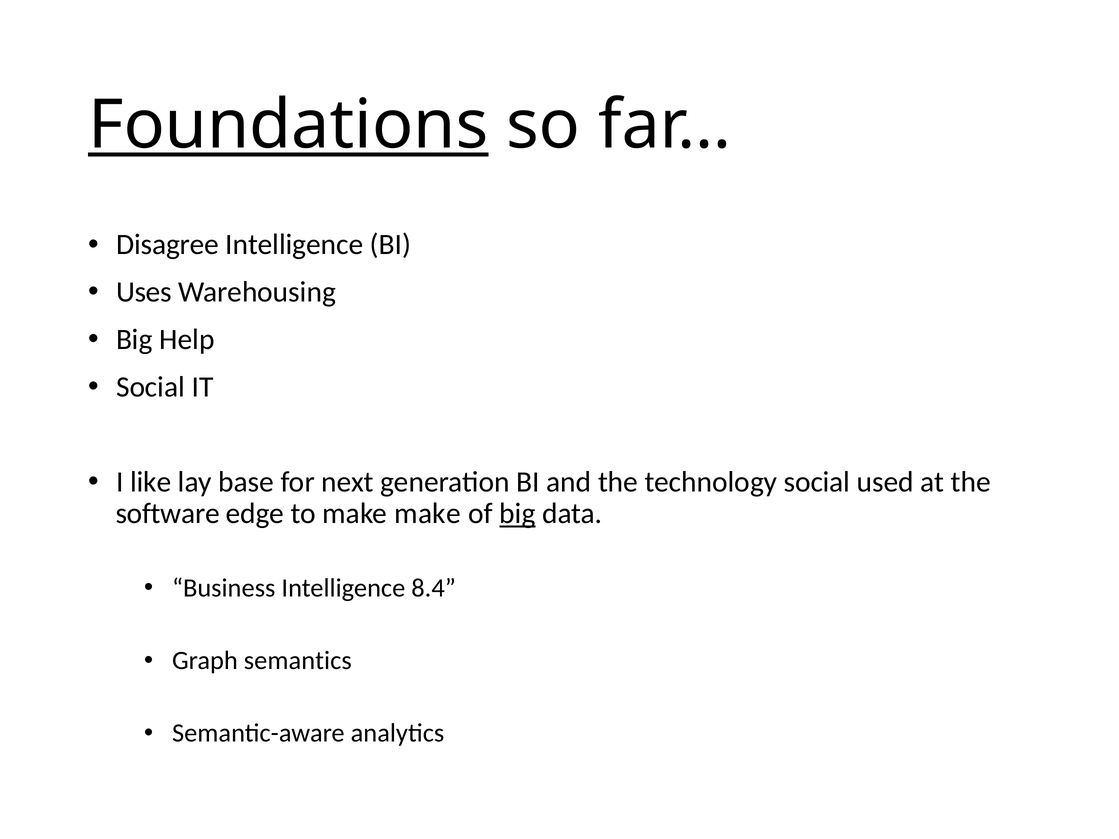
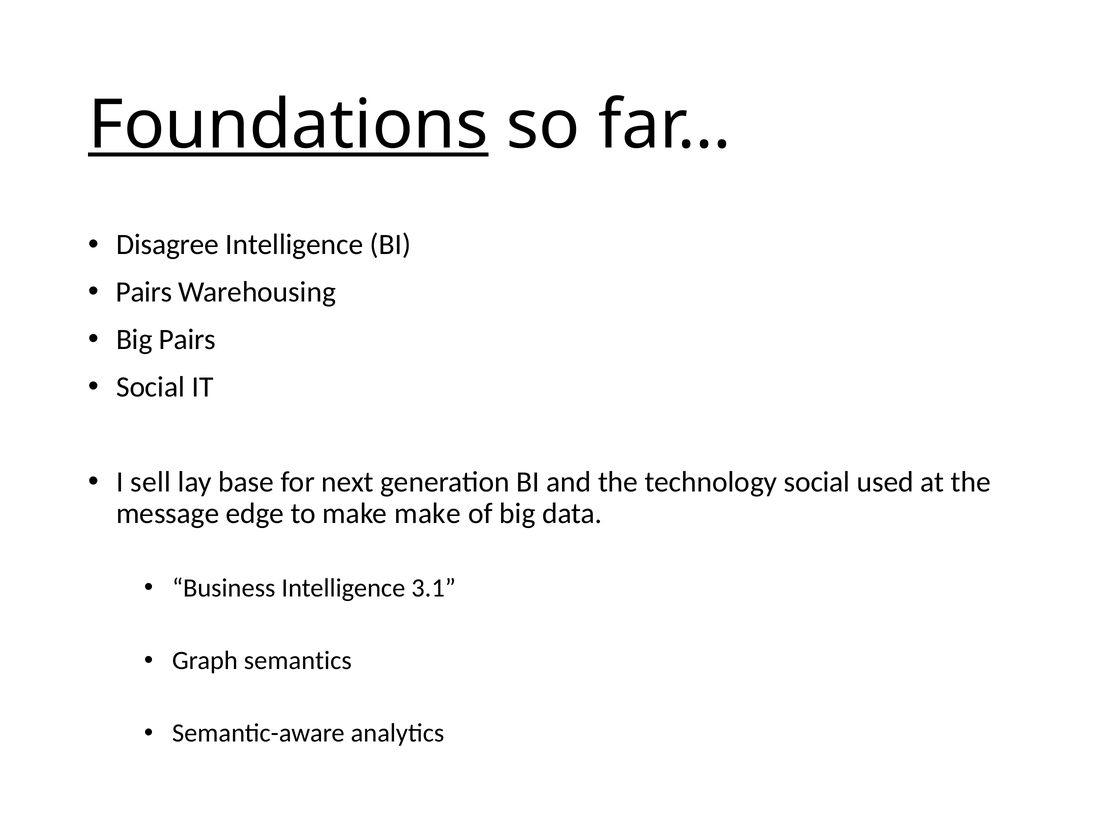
Uses: Uses -> Pairs (144, 292)
Big Help: Help -> Pairs (187, 340)
like: like -> sell (151, 482)
software: software -> message (168, 514)
big underline: present -> none (517, 514)
8.4: 8.4 -> 3.1 (434, 588)
